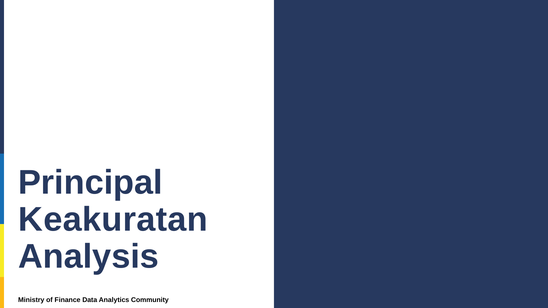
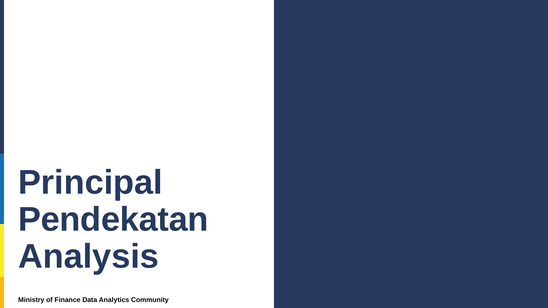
Keakuratan: Keakuratan -> Pendekatan (113, 220)
